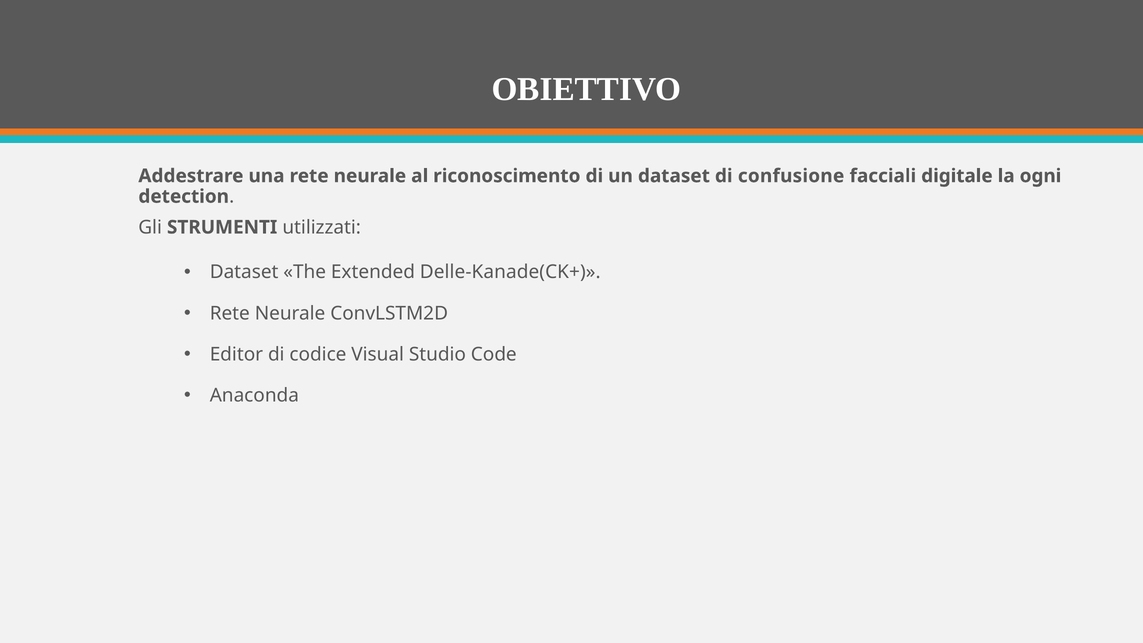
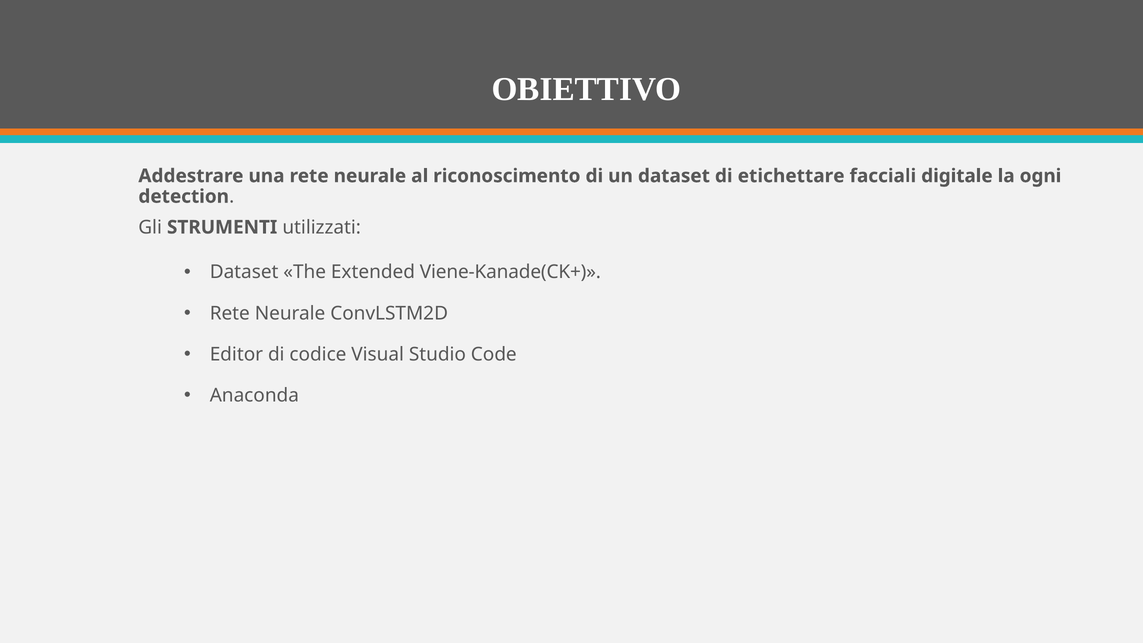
confusione: confusione -> etichettare (791, 176)
Delle-Kanade(CK+: Delle-Kanade(CK+ -> Viene-Kanade(CK+ (510, 272)
